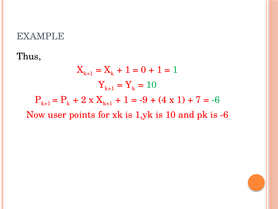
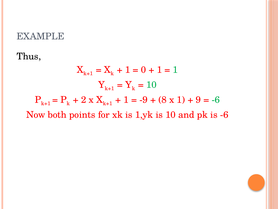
4: 4 -> 8 (163, 100)
7: 7 -> 9 (198, 100)
user: user -> both (57, 115)
